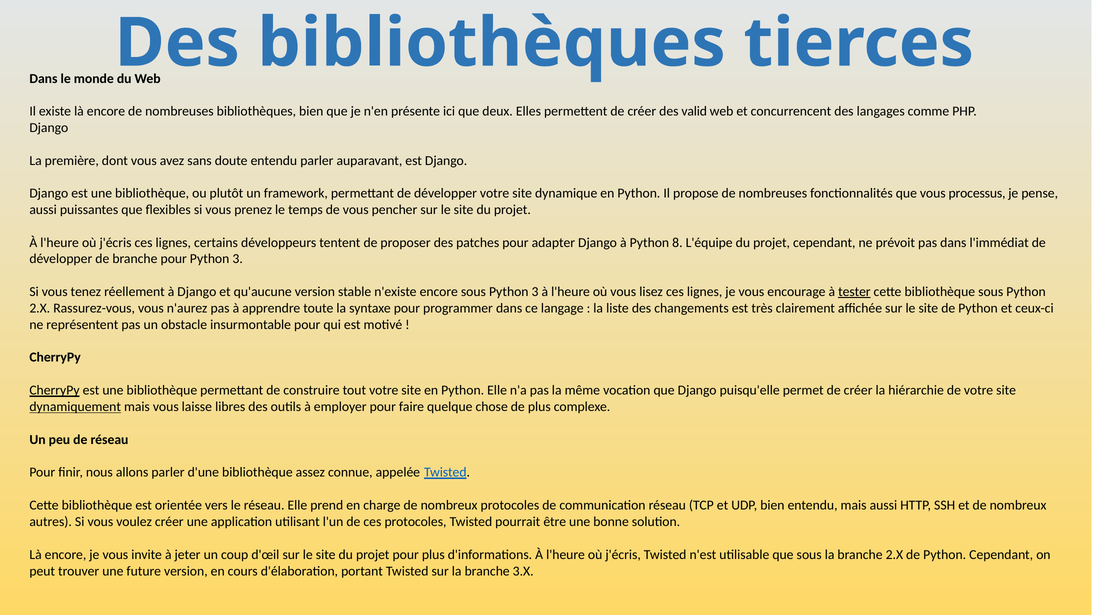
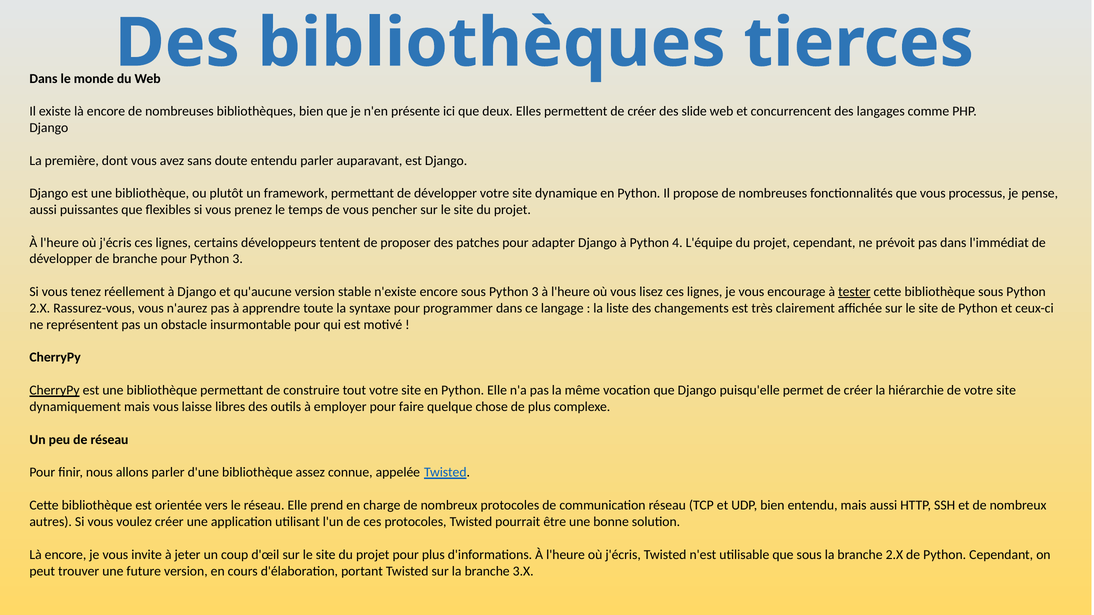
valid: valid -> slide (694, 111)
8: 8 -> 4 (677, 243)
dynamiquement underline: present -> none (75, 407)
